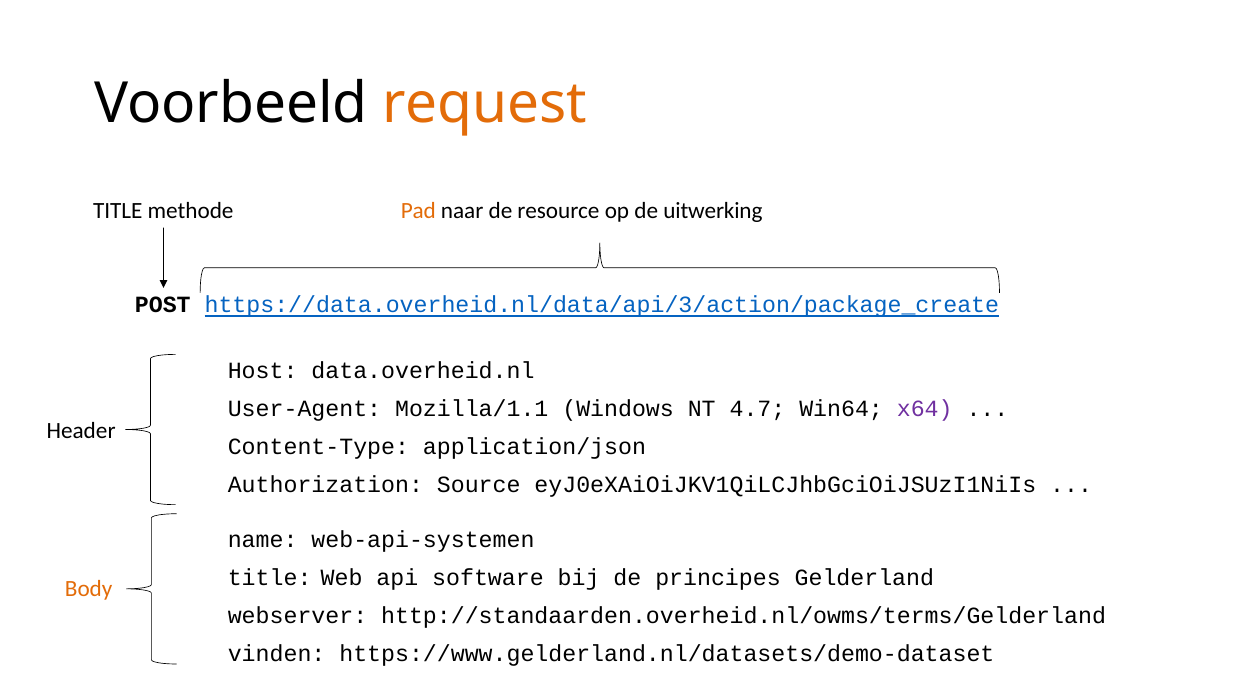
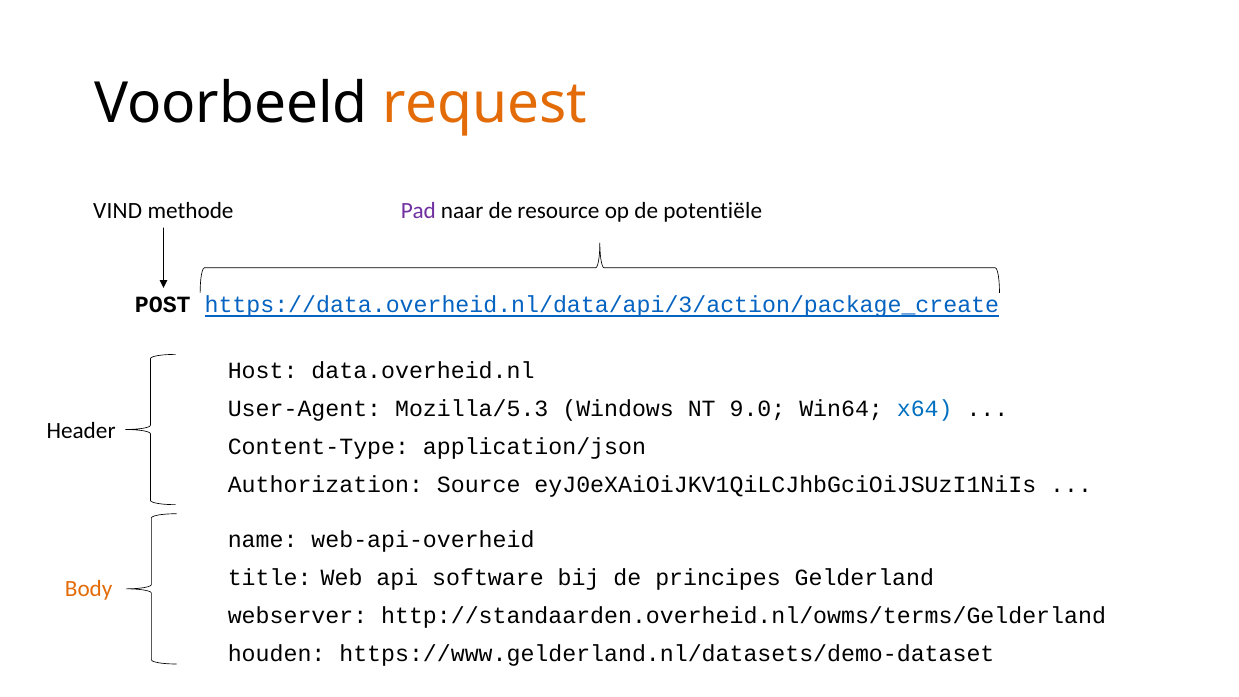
TITLE: TITLE -> VIND (118, 211)
Pad colour: orange -> purple (418, 211)
uitwerking: uitwerking -> potentiële (713, 211)
Mozilla/1.1: Mozilla/1.1 -> Mozilla/5.3 (472, 409)
4.7: 4.7 -> 9.0 (757, 409)
x64 colour: purple -> blue (925, 409)
web-api-systemen: web-api-systemen -> web-api-overheid (423, 540)
vinden: vinden -> houden (277, 654)
